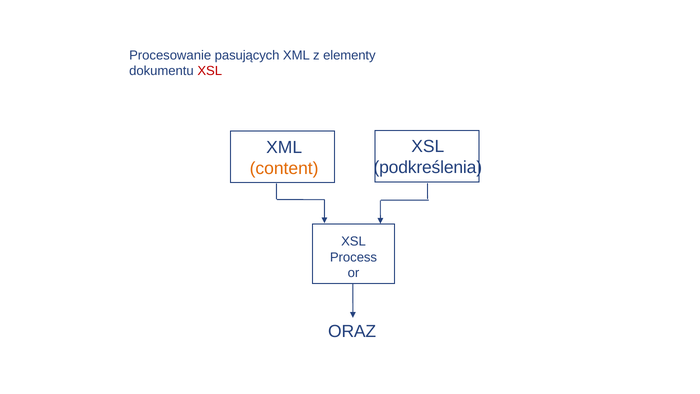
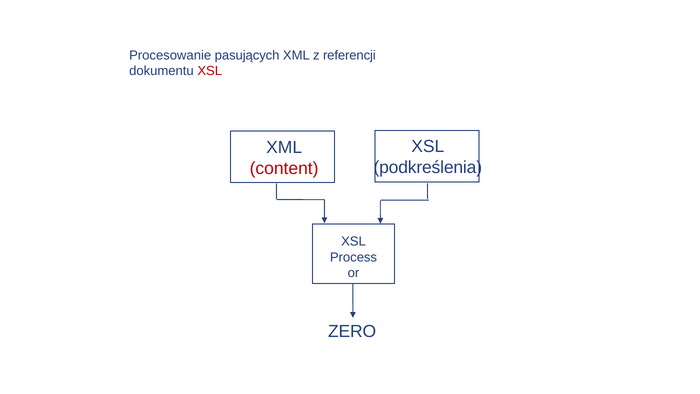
elementy: elementy -> referencji (349, 55)
content colour: orange -> red (284, 169)
ORAZ: ORAZ -> ZERO (352, 331)
